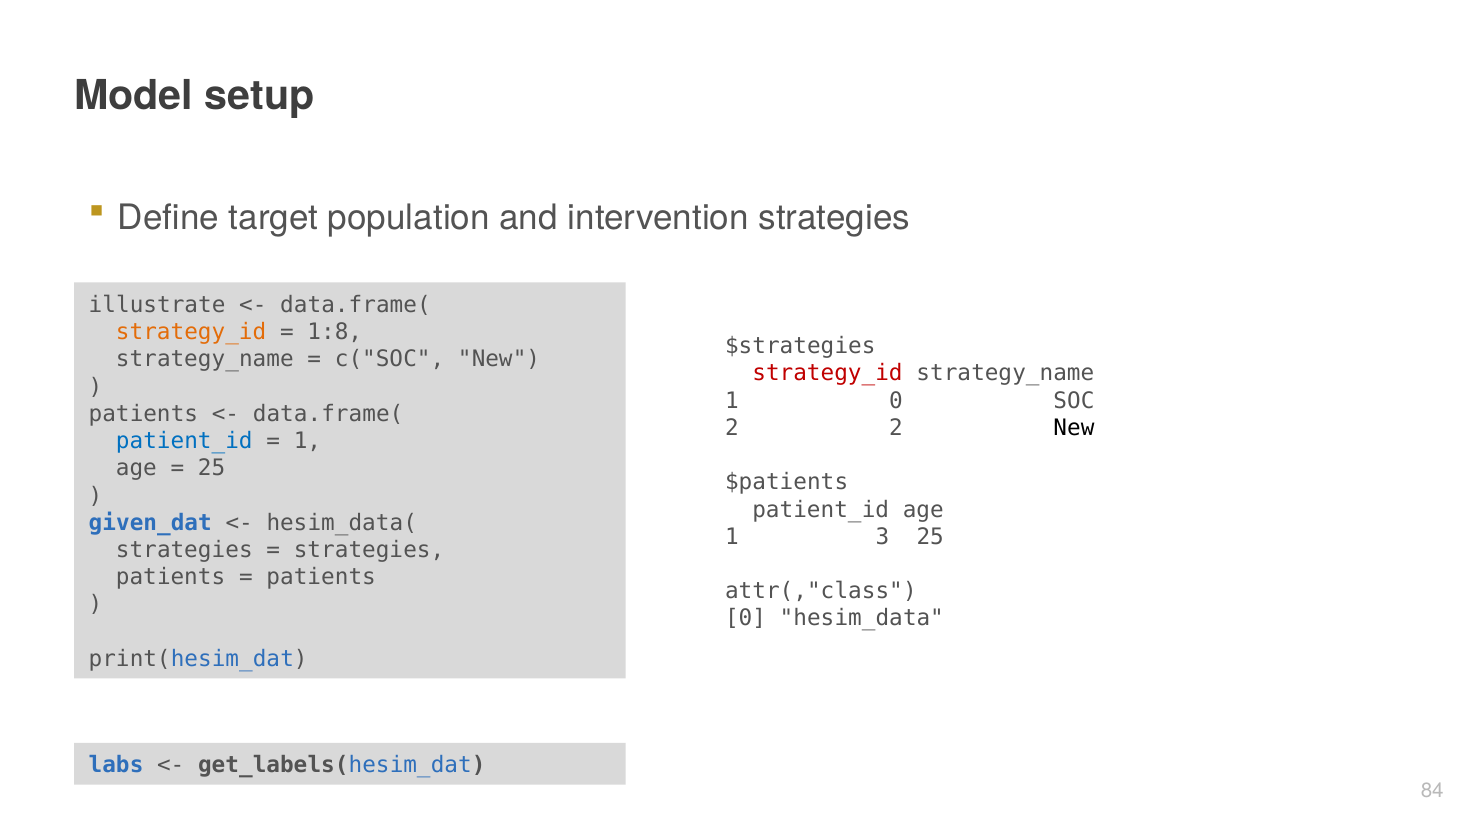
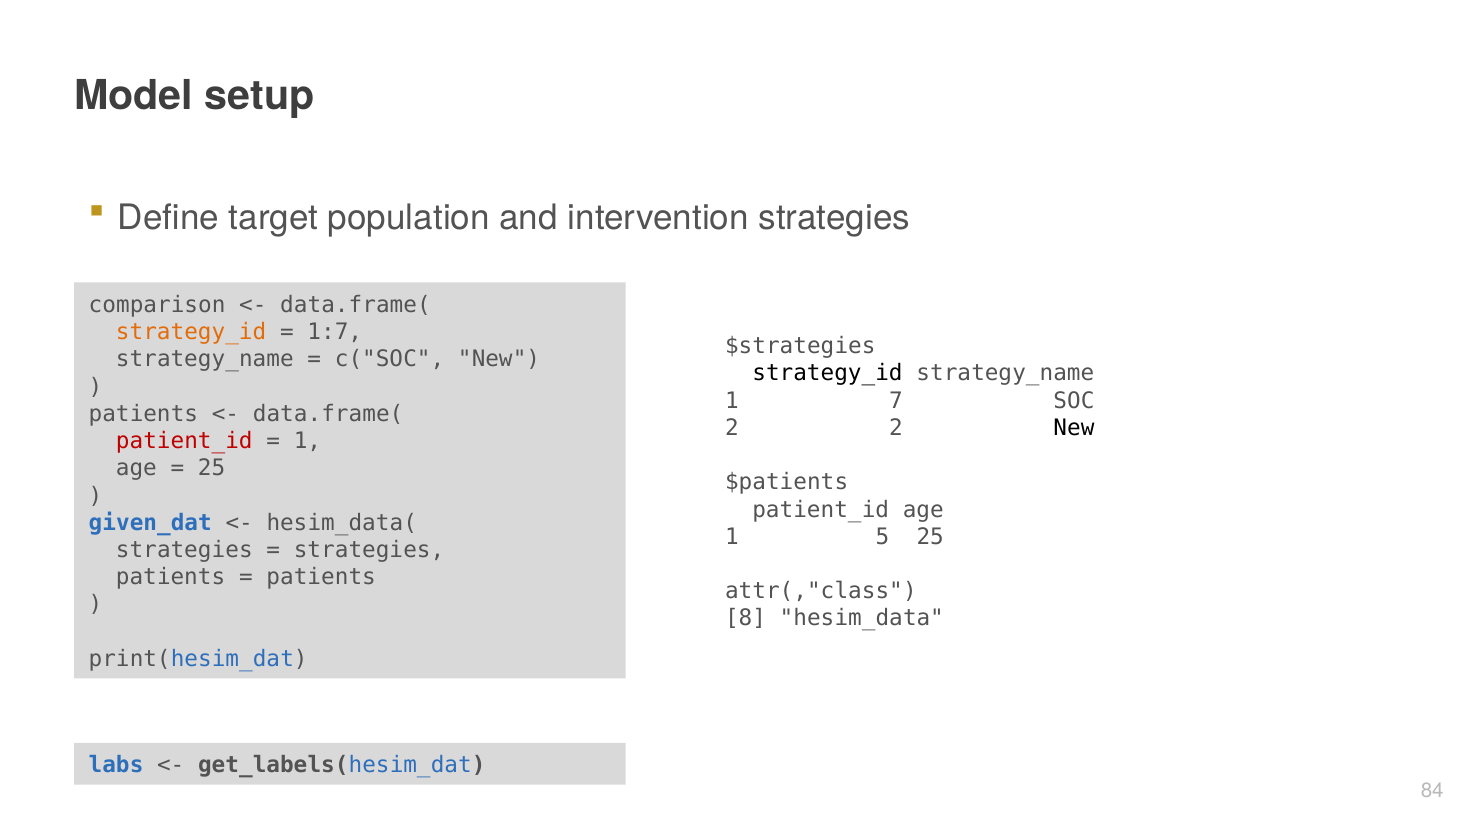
illustrate: illustrate -> comparison (157, 305)
1:8: 1:8 -> 1:7 (335, 332)
strategy_id colour: red -> black (827, 373)
1 0: 0 -> 7 (896, 401)
patient_id colour: blue -> red (184, 441)
3: 3 -> 5 (882, 537)
0: 0 -> 8 (746, 618)
